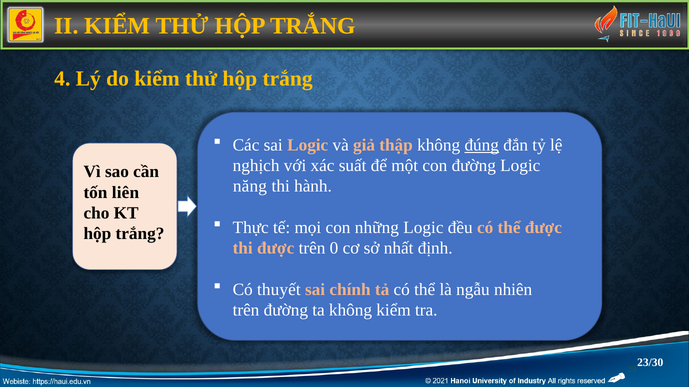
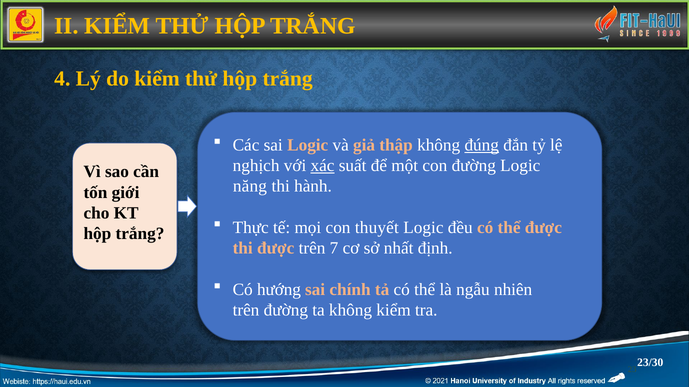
xác underline: none -> present (323, 166)
liên: liên -> giới (126, 193)
những: những -> thuyết (377, 228)
0: 0 -> 7 (334, 248)
thuyết: thuyết -> hướng (279, 290)
